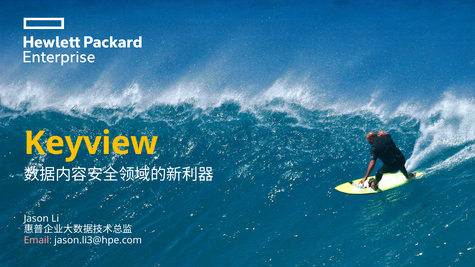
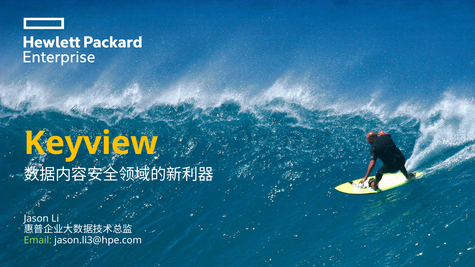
Email colour: pink -> light green (38, 240)
